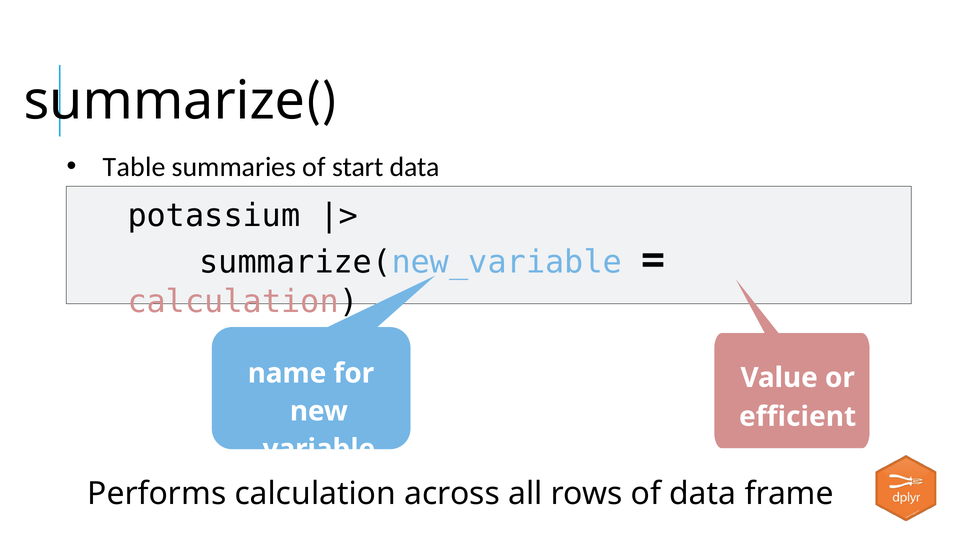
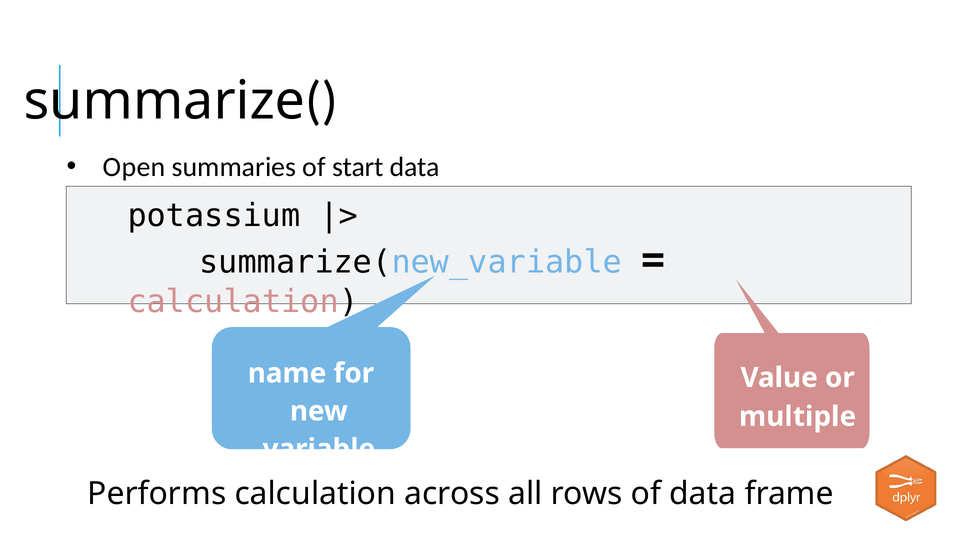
Table: Table -> Open (134, 167)
efficient: efficient -> multiple (798, 417)
